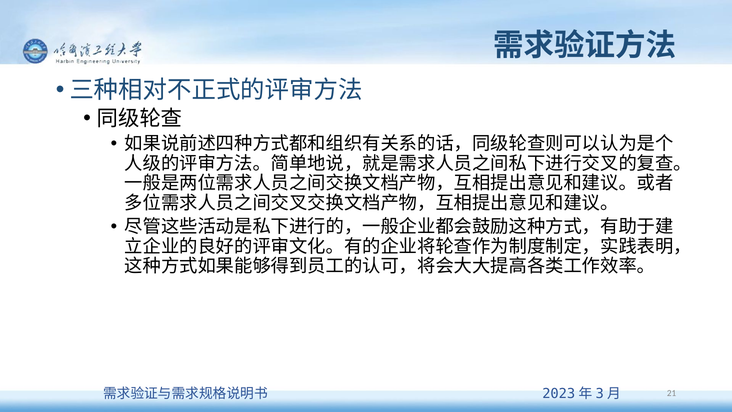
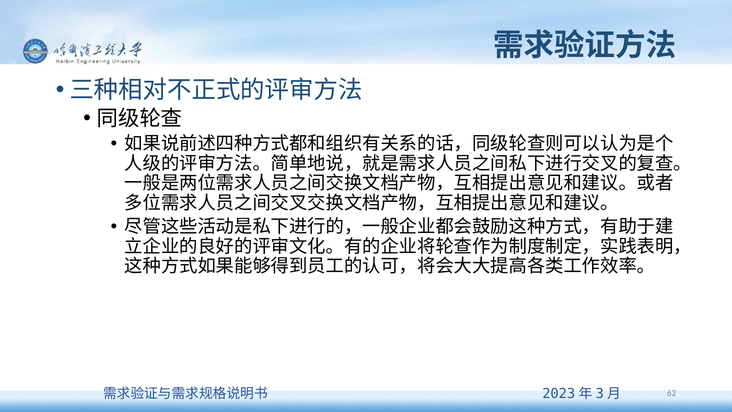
21: 21 -> 62 (672, 393)
